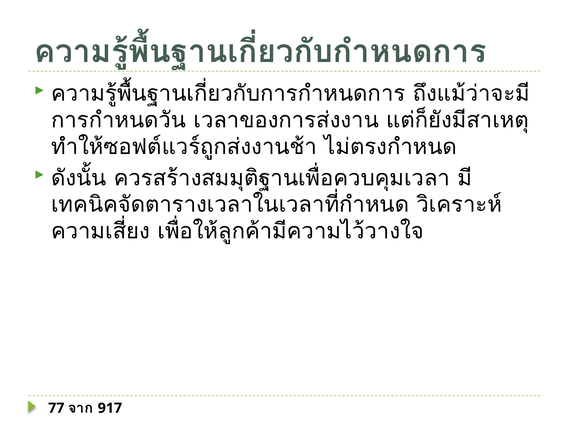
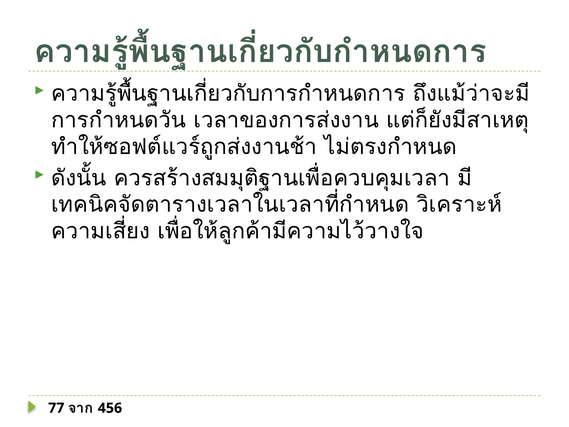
917: 917 -> 456 (110, 408)
